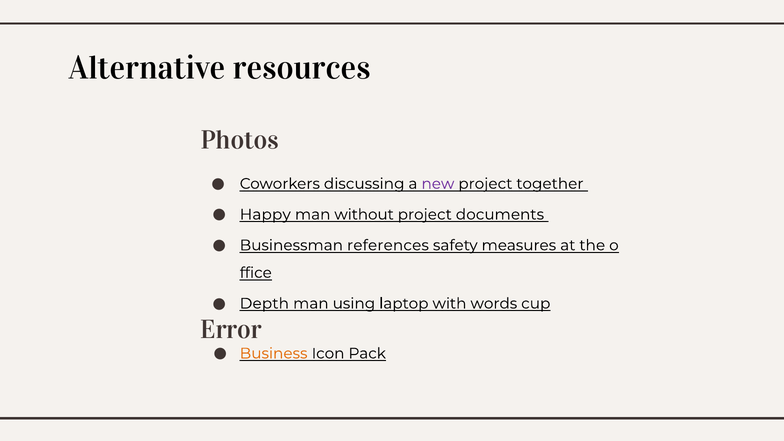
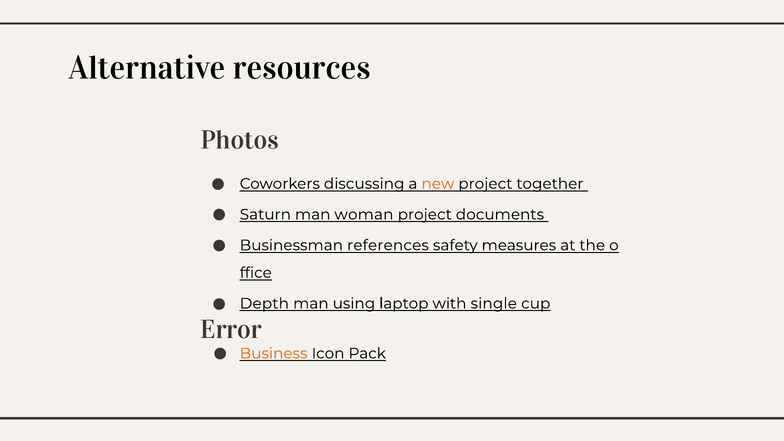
new colour: purple -> orange (438, 184)
Happy: Happy -> Saturn (265, 215)
without: without -> woman (364, 215)
words: words -> single (494, 304)
